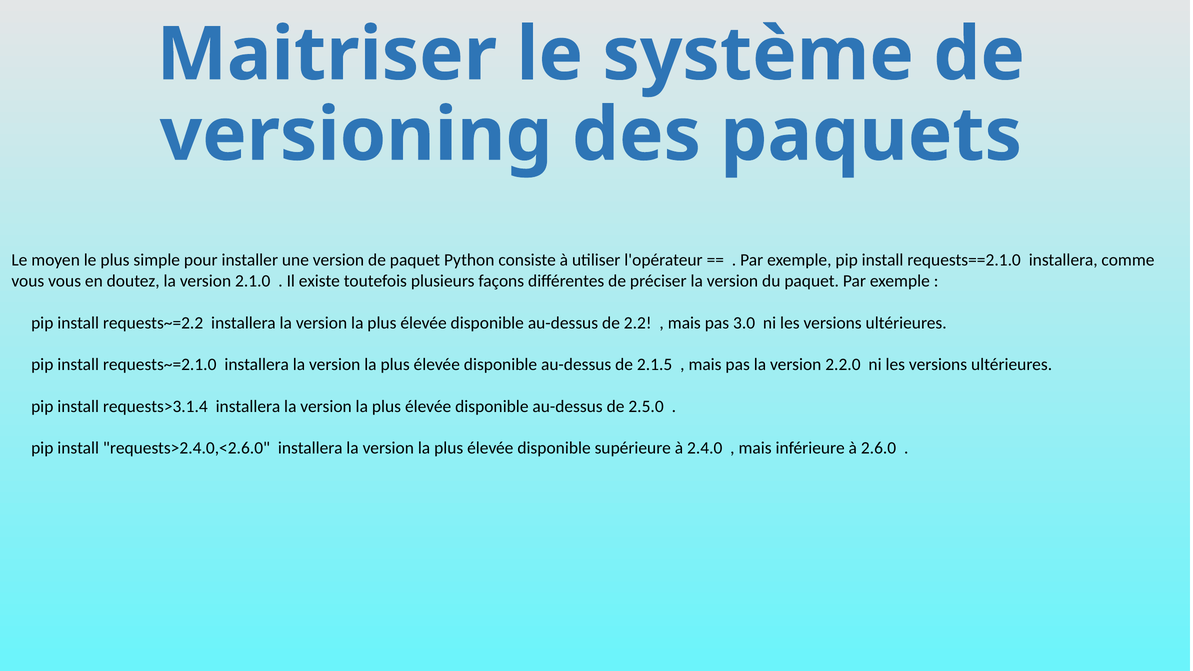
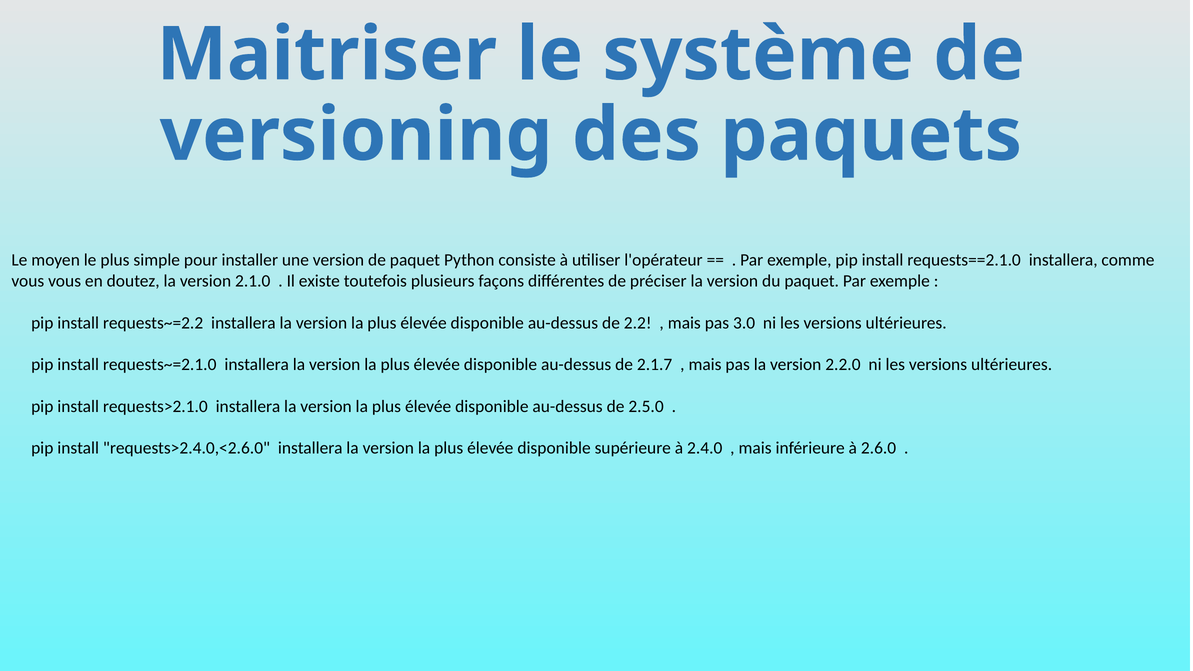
2.1.5: 2.1.5 -> 2.1.7 (655, 365)
requests>3.1.4: requests>3.1.4 -> requests>2.1.0 (155, 406)
